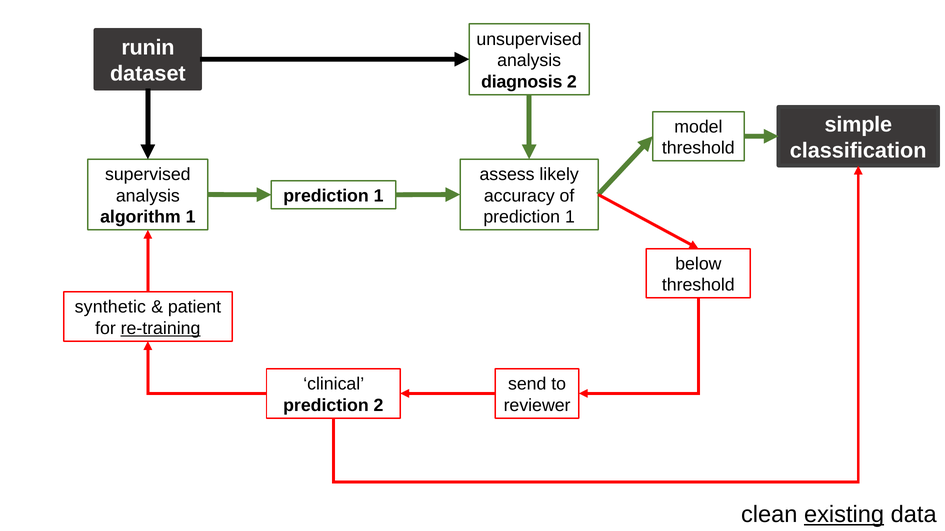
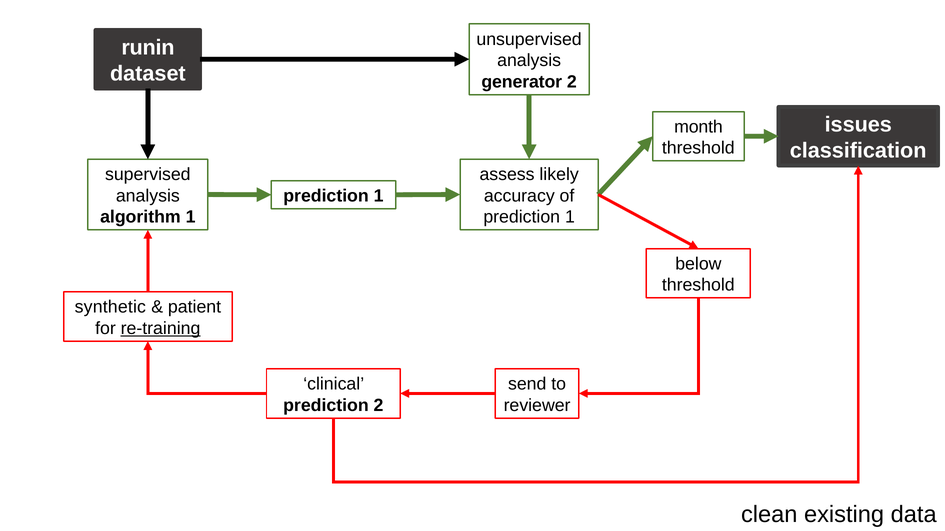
diagnosis: diagnosis -> generator (522, 82)
simple: simple -> issues (858, 125)
model: model -> month (698, 127)
existing underline: present -> none (844, 515)
